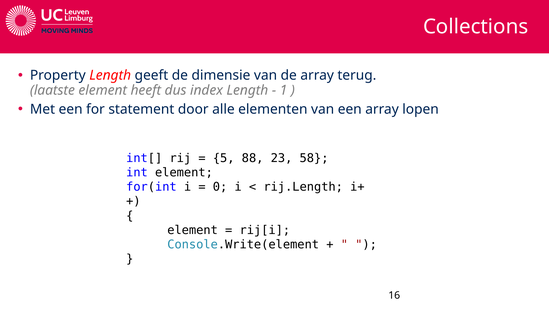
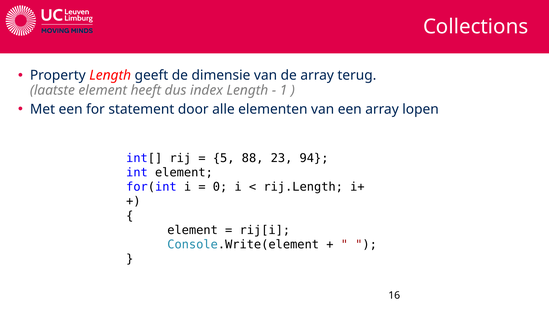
58: 58 -> 94 (314, 158)
